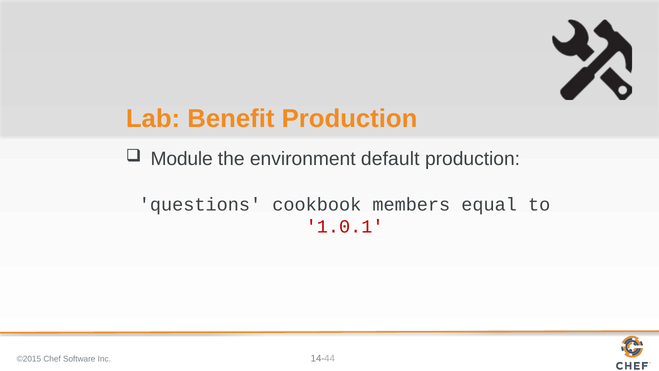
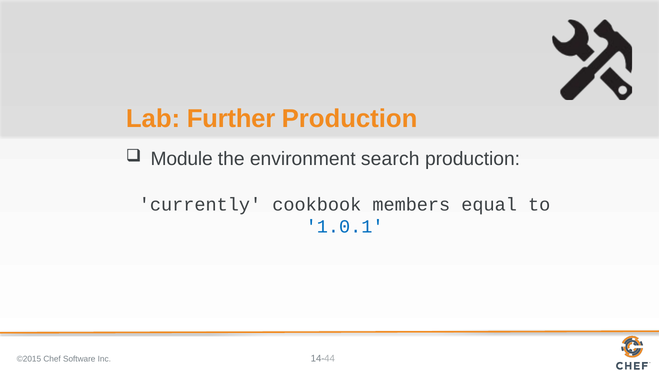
Benefit: Benefit -> Further (231, 119)
default: default -> search (390, 159)
questions: questions -> currently (200, 204)
1.0.1 colour: red -> blue (345, 227)
